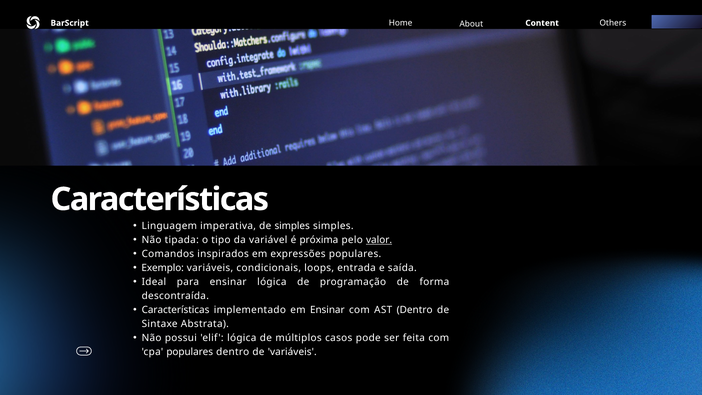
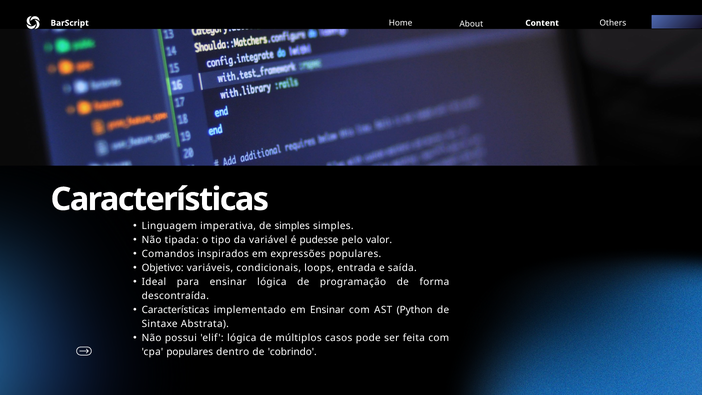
próxima: próxima -> pudesse (319, 240)
valor underline: present -> none (379, 240)
Exemplo: Exemplo -> Objetivo (163, 268)
AST Dentro: Dentro -> Python (415, 310)
de variáveis: variáveis -> cobrindo (292, 352)
